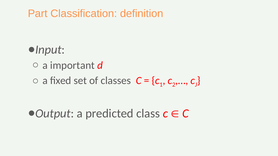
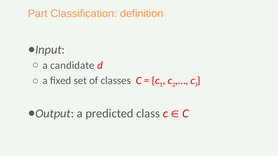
important: important -> candidate (72, 66)
